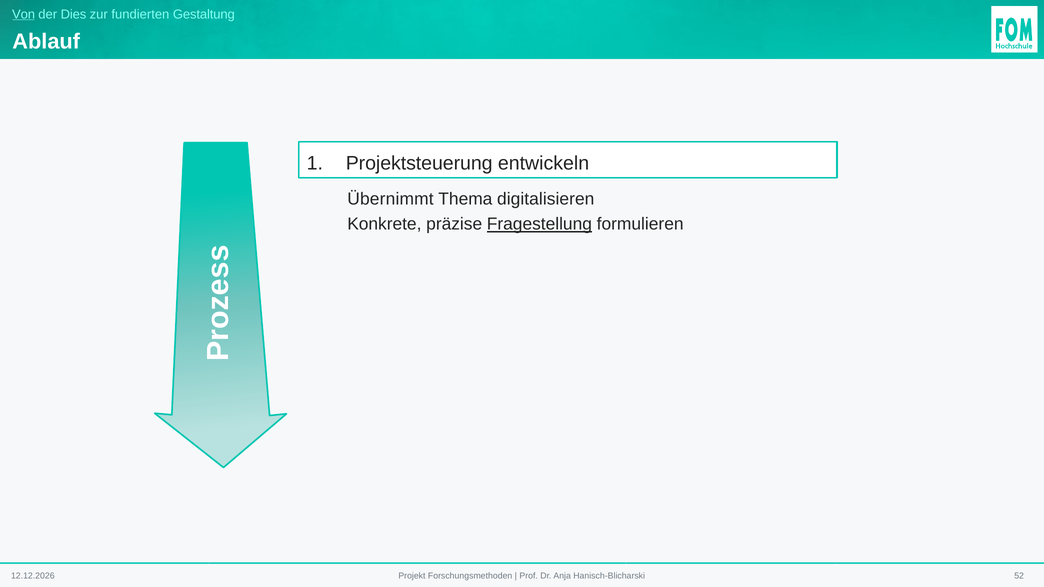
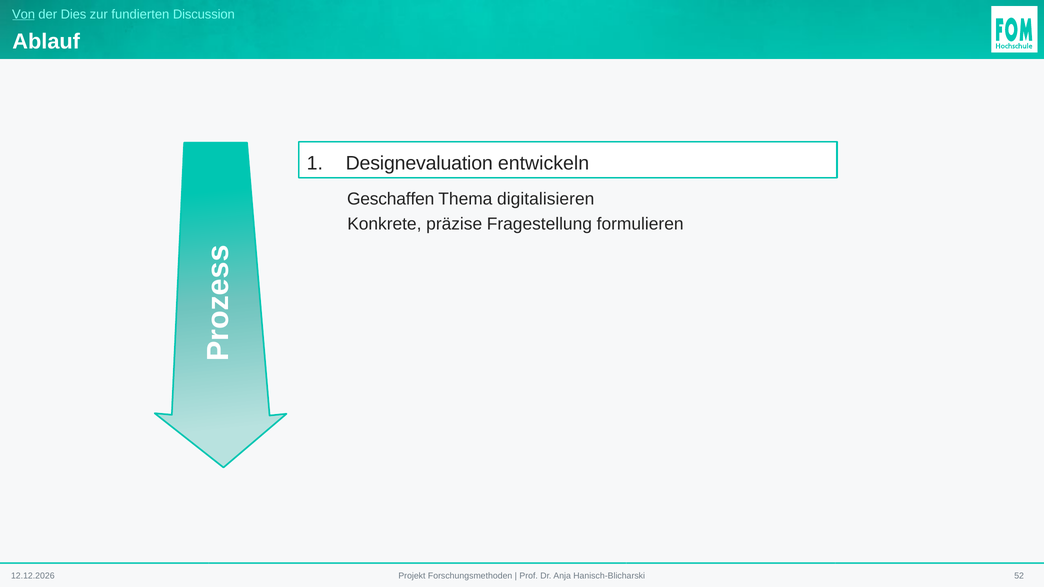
Gestaltung: Gestaltung -> Discussion (204, 14)
Projektsteuerung: Projektsteuerung -> Designevaluation (419, 164)
Übernimmt: Übernimmt -> Geschaffen (391, 199)
Fragestellung underline: present -> none (539, 224)
